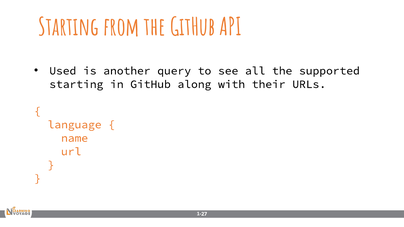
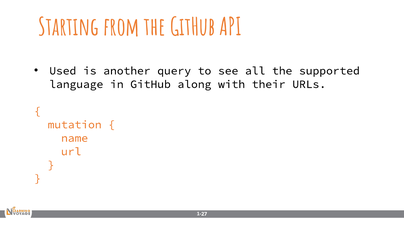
starting: starting -> language (76, 84)
language: language -> mutation (75, 125)
